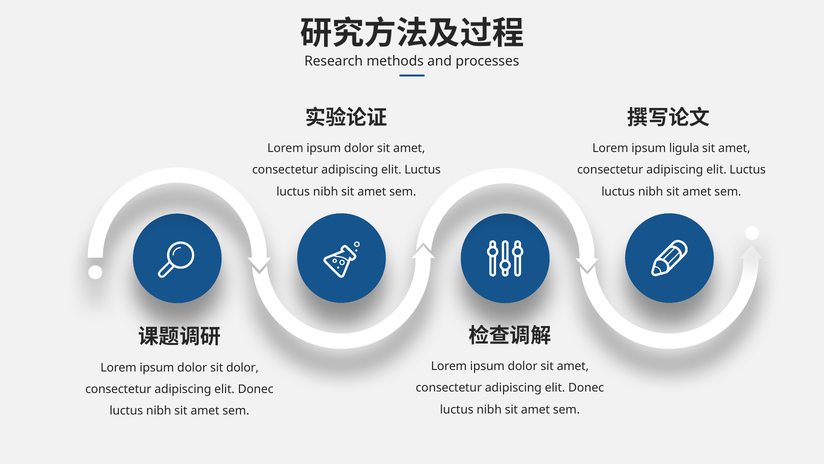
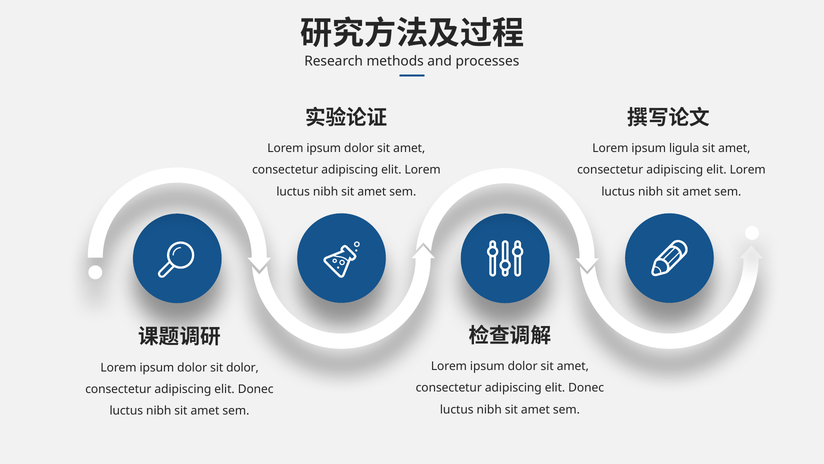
Luctus: Luctus -> Lorem (423, 170)
Luctus: Luctus -> Lorem (748, 170)
